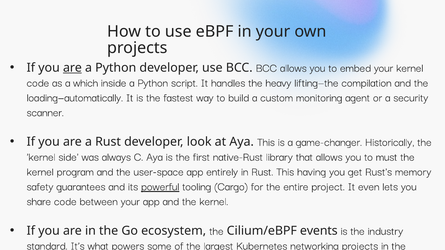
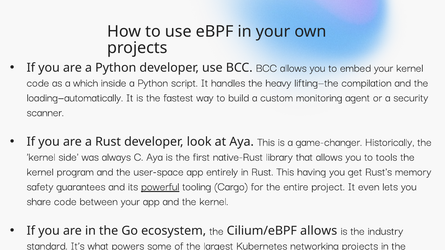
are underline: present -> none (72, 68)
must: must -> tools (387, 157)
Cilium/eBPF events: events -> allows (319, 231)
